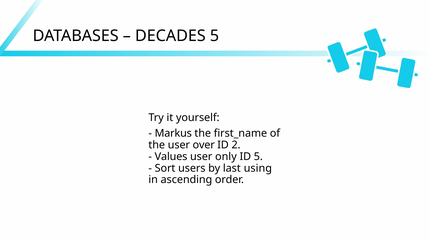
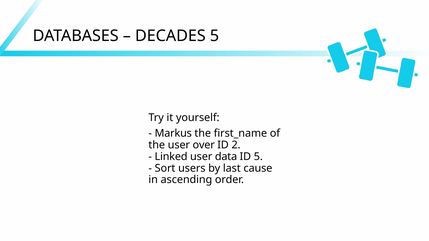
Values: Values -> Linked (171, 157)
only: only -> data (226, 157)
using: using -> cause (258, 168)
